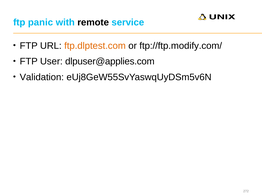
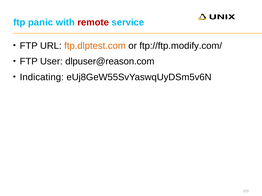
remote colour: black -> red (93, 22)
dlpuser@applies.com: dlpuser@applies.com -> dlpuser@reason.com (110, 62)
Validation: Validation -> Indicating (42, 77)
